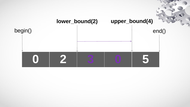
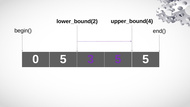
0 2: 2 -> 5 (63, 59)
3 0: 0 -> 5 (118, 59)
